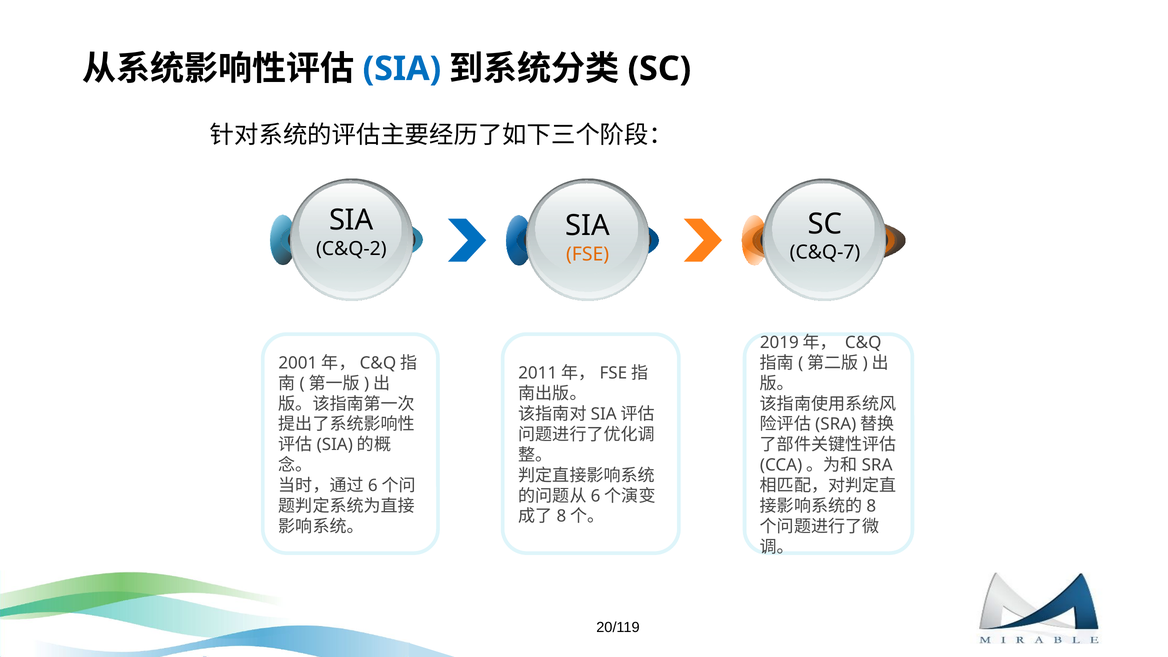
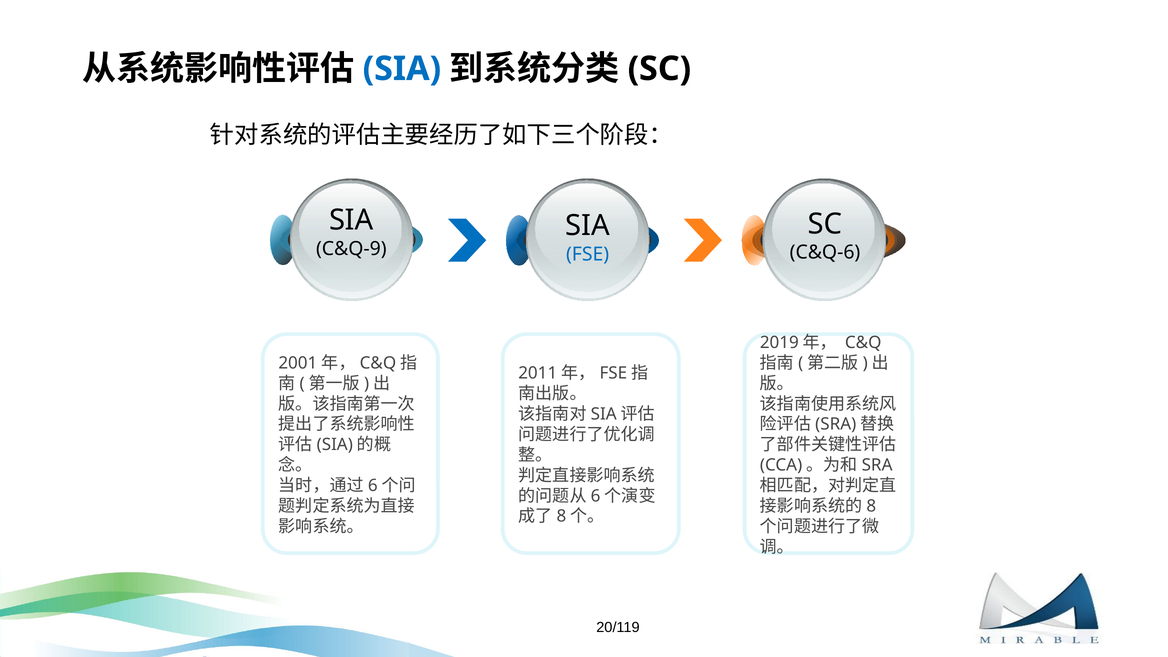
C&Q-2: C&Q-2 -> C&Q-9 (351, 249)
C&Q-7: C&Q-7 -> C&Q-6 (825, 252)
FSE colour: orange -> blue (588, 254)
